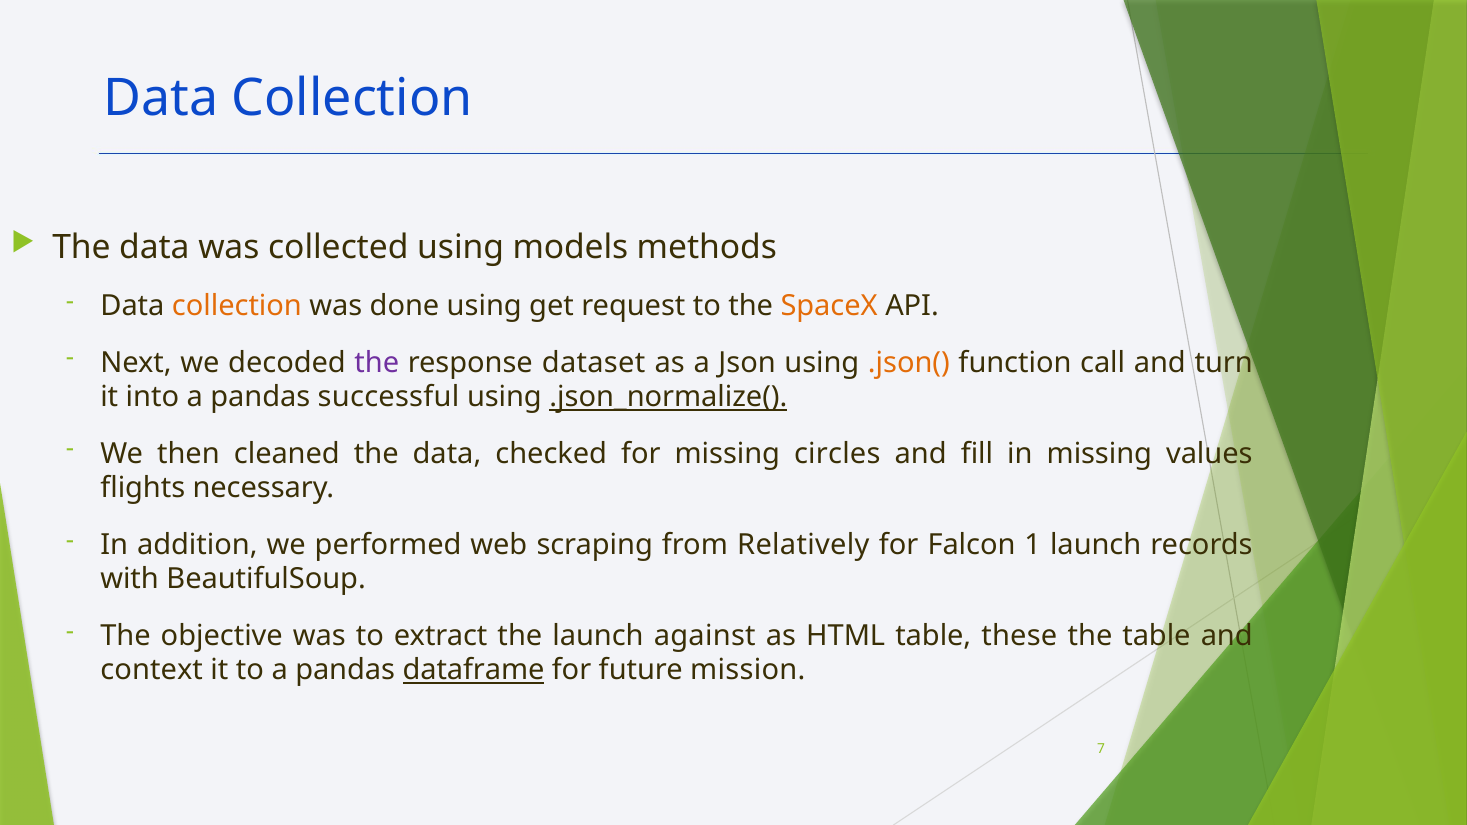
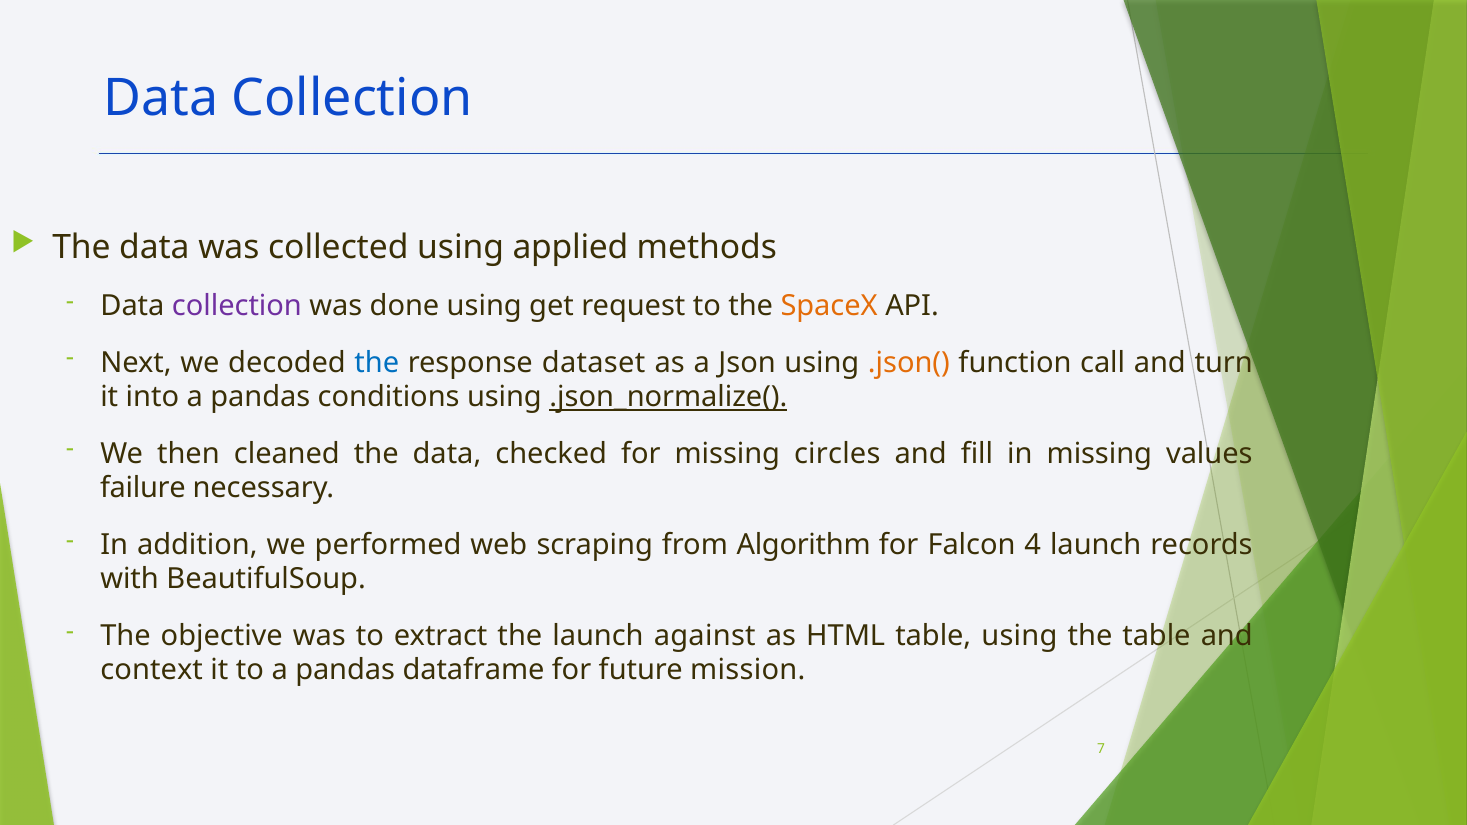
models: models -> applied (570, 248)
collection colour: orange -> purple (237, 306)
the colour: purple -> blue (377, 363)
successful: successful -> conditions (389, 397)
flights: flights -> failure (143, 488)
Relatively: Relatively -> Algorithm (804, 545)
1: 1 -> 4 (1033, 545)
table these: these -> using (1019, 636)
dataframe underline: present -> none (474, 671)
